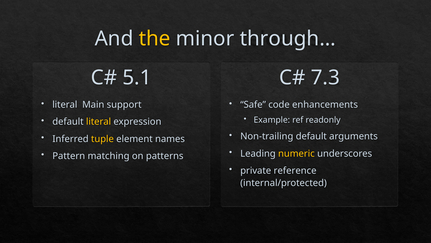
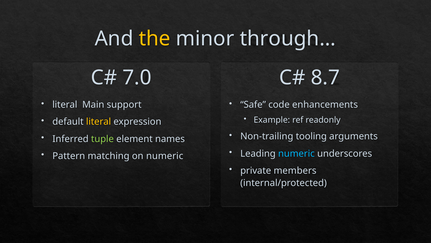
5.1: 5.1 -> 7.0 (137, 77)
7.3: 7.3 -> 8.7 (325, 77)
Non-trailing default: default -> tooling (311, 136)
tuple colour: yellow -> light green (102, 139)
numeric colour: yellow -> light blue (296, 153)
on patterns: patterns -> numeric (165, 156)
reference: reference -> members (295, 170)
